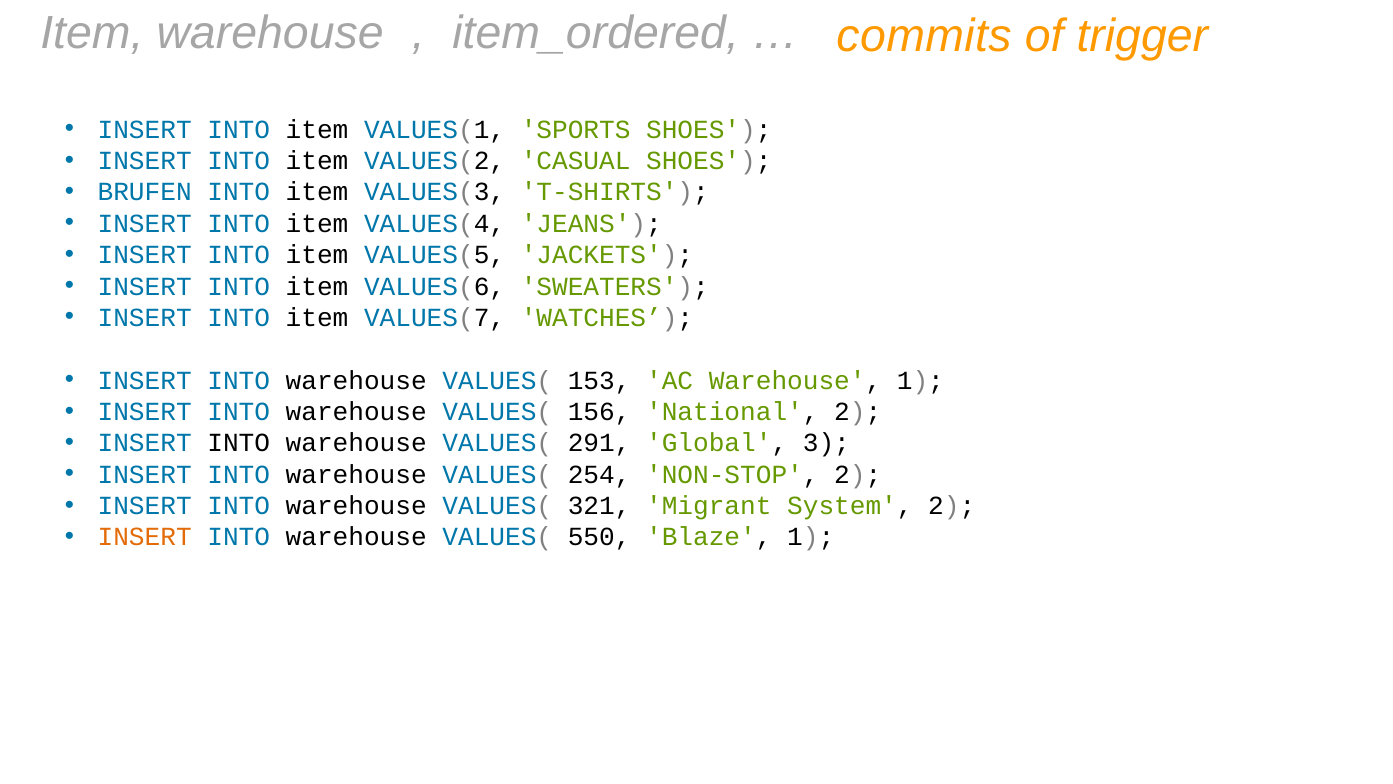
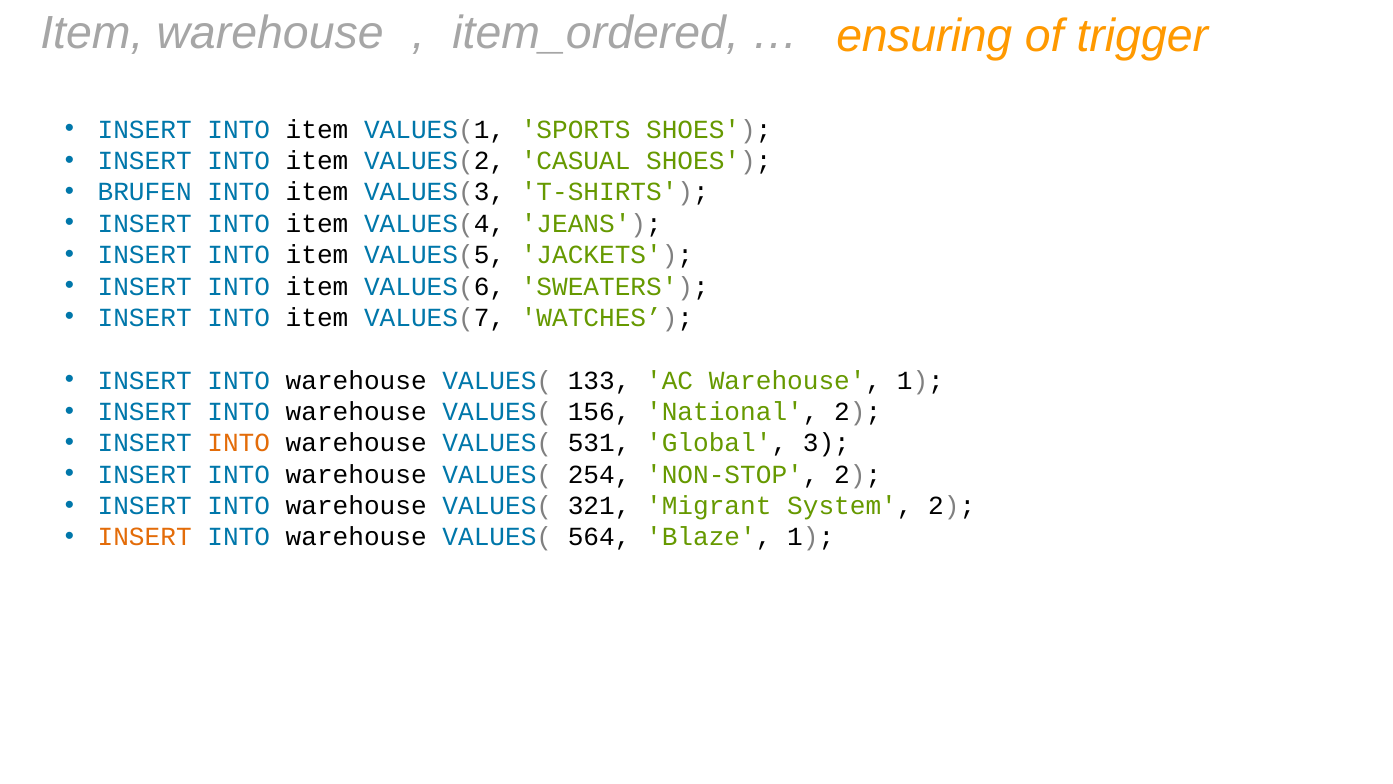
commits: commits -> ensuring (924, 36)
153: 153 -> 133 (599, 380)
INTO colour: black -> orange (239, 443)
291: 291 -> 531 (599, 443)
550: 550 -> 564 (599, 537)
